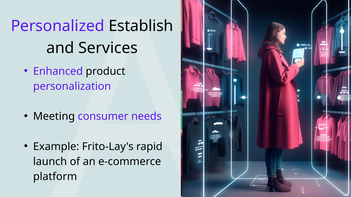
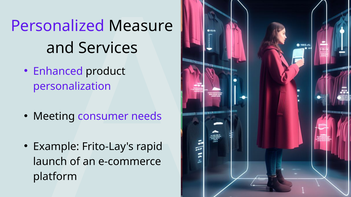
Establish: Establish -> Measure (141, 26)
